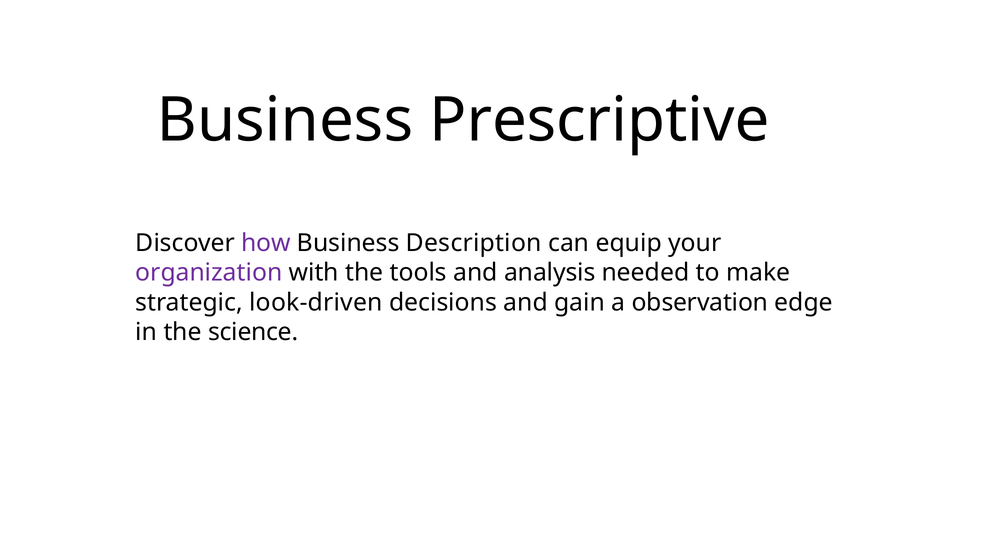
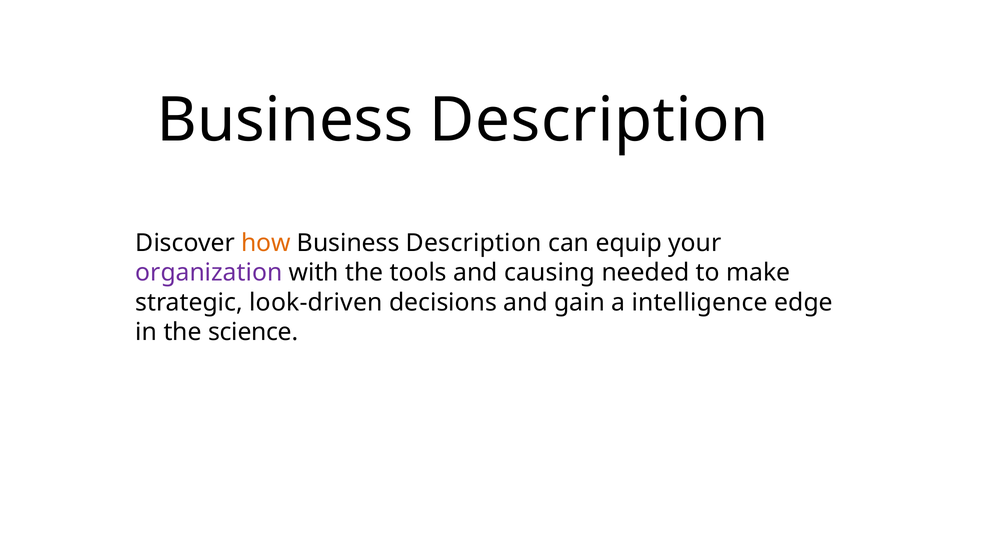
Prescriptive: Prescriptive -> Description (599, 120)
how colour: purple -> orange (266, 243)
analysis: analysis -> causing (550, 273)
observation: observation -> intelligence (700, 302)
